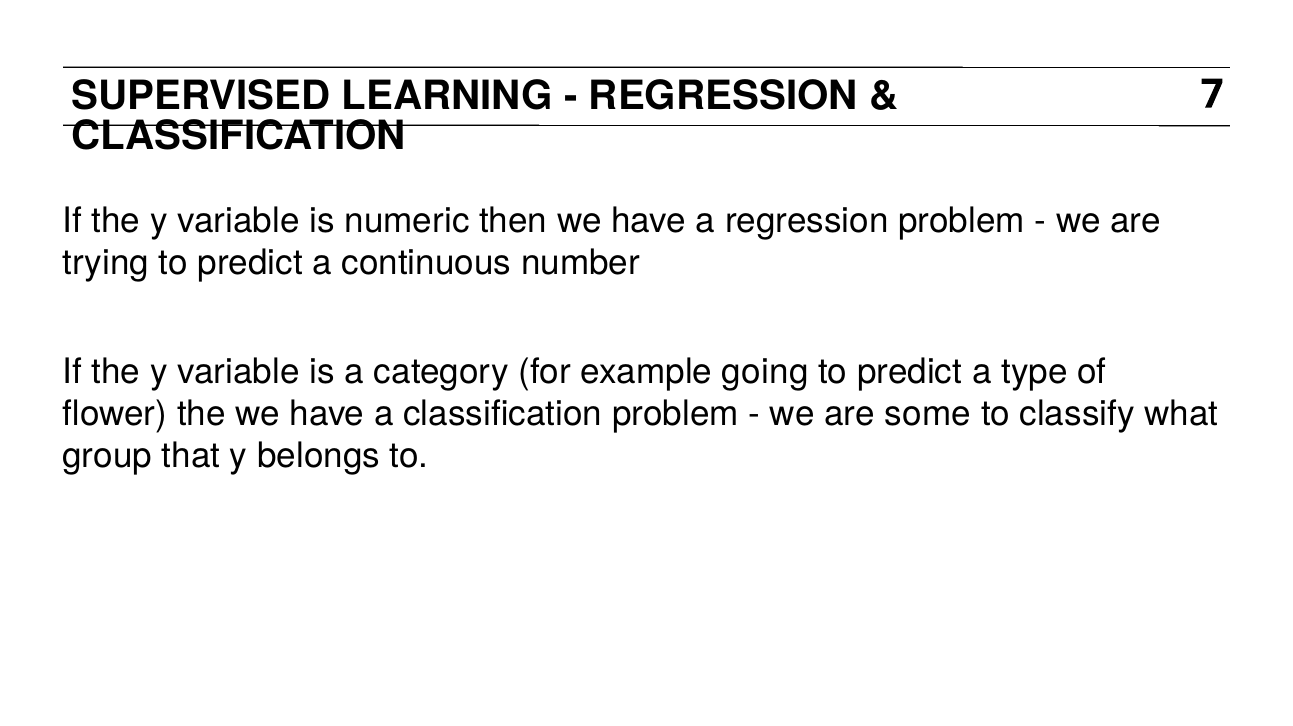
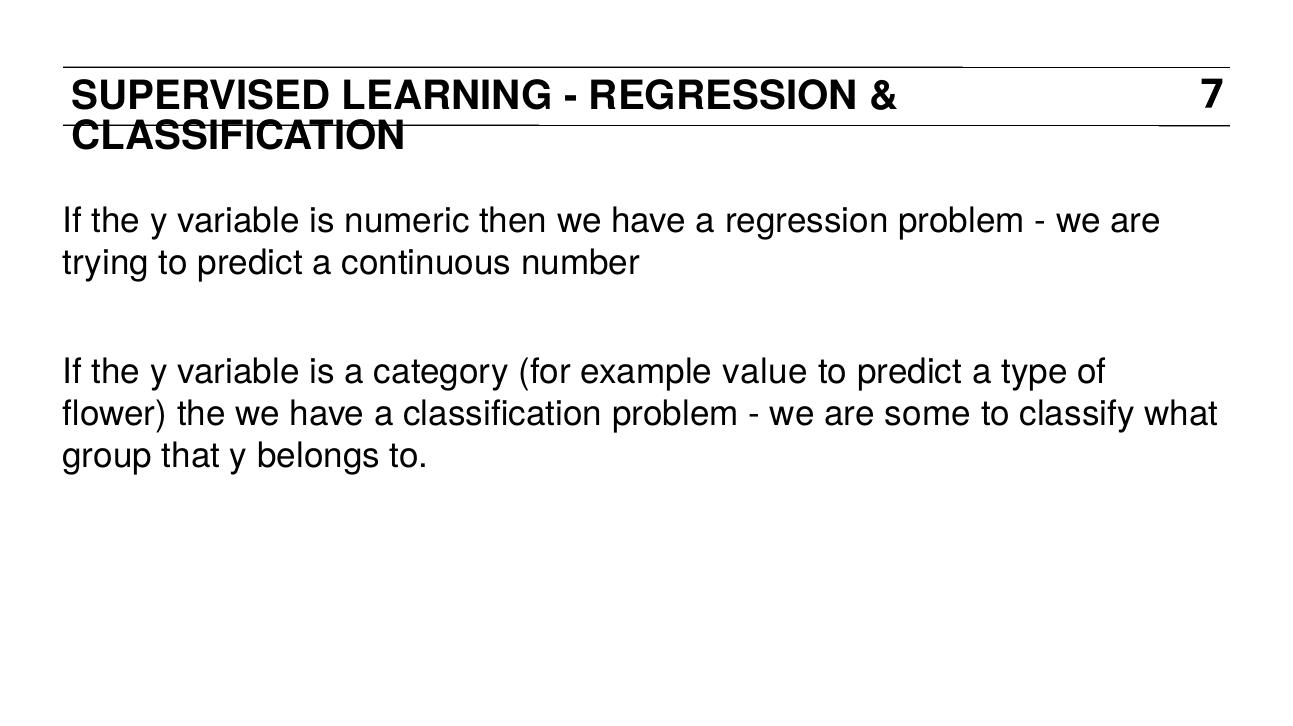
going: going -> value (765, 372)
